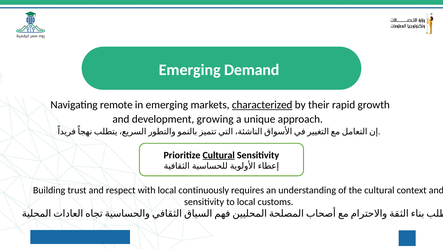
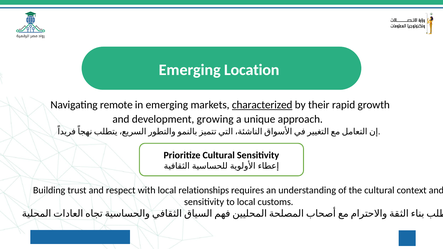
Demand: Demand -> Location (252, 70)
Cultural underline: present -> none (219, 155)
continuously: continuously -> relationships (204, 190)
